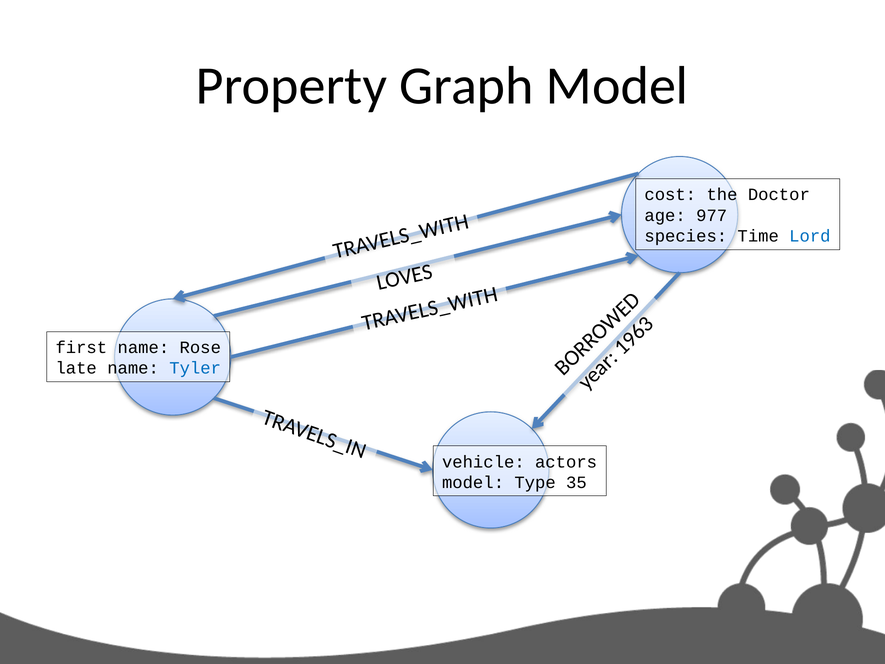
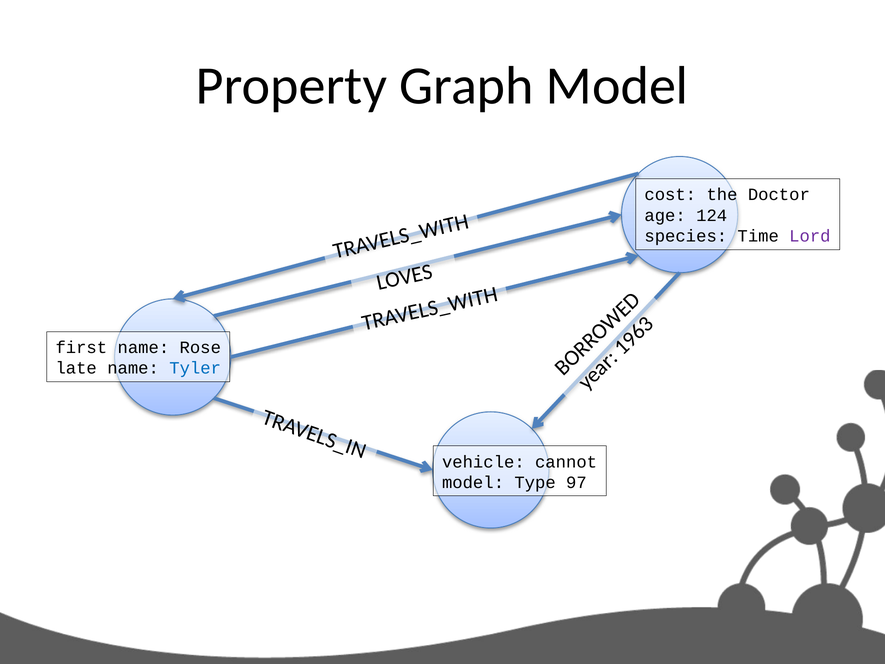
977: 977 -> 124 (712, 215)
Lord colour: blue -> purple (810, 236)
actors: actors -> cannot (566, 462)
35: 35 -> 97 (576, 482)
